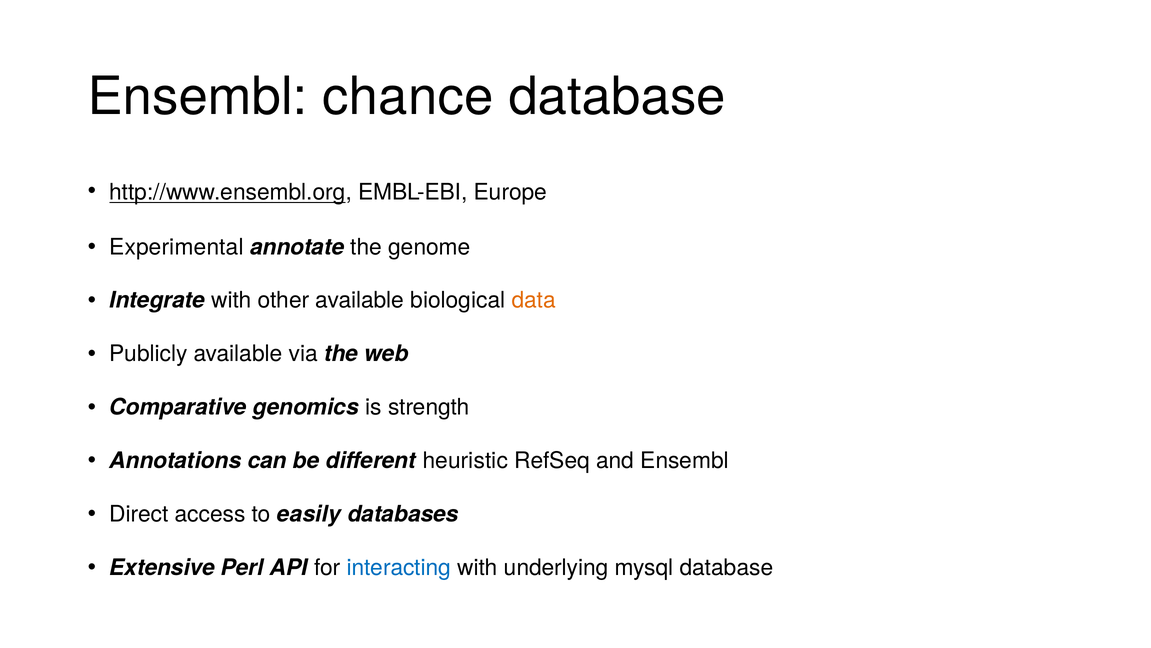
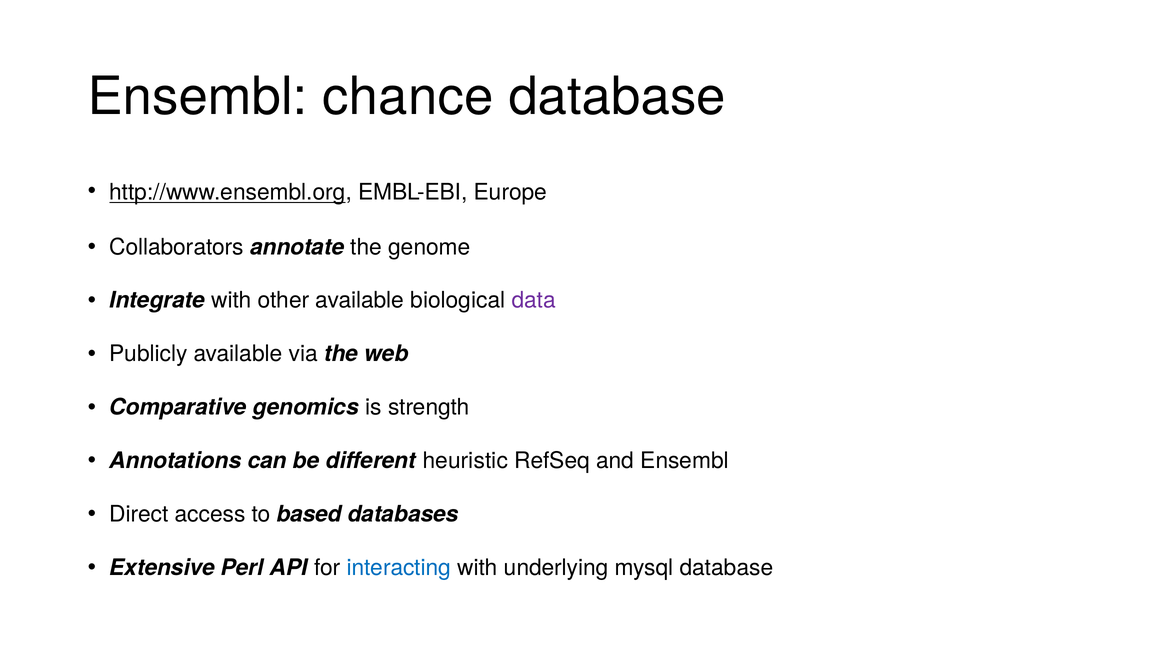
Experimental: Experimental -> Collaborators (177, 247)
data colour: orange -> purple (534, 300)
easily: easily -> based (309, 514)
